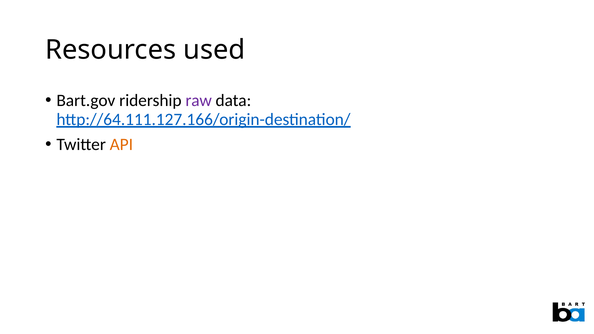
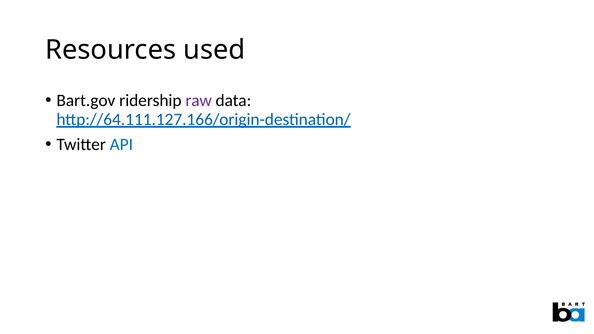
API colour: orange -> blue (121, 144)
